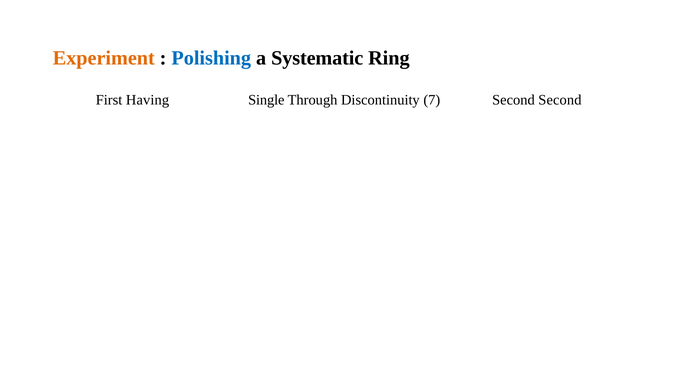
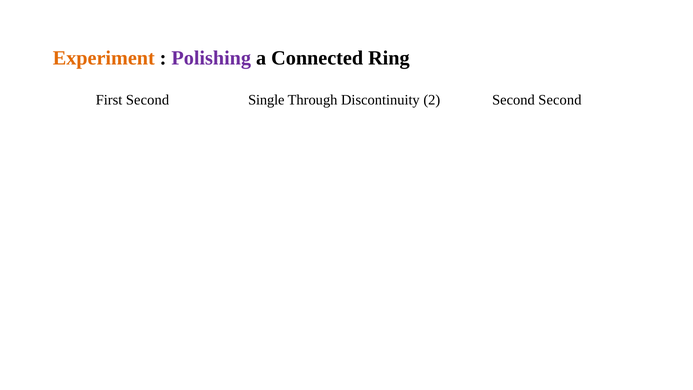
Polishing colour: blue -> purple (211, 58)
Systematic: Systematic -> Connected (317, 58)
First Having: Having -> Second (148, 100)
7: 7 -> 2 (432, 100)
